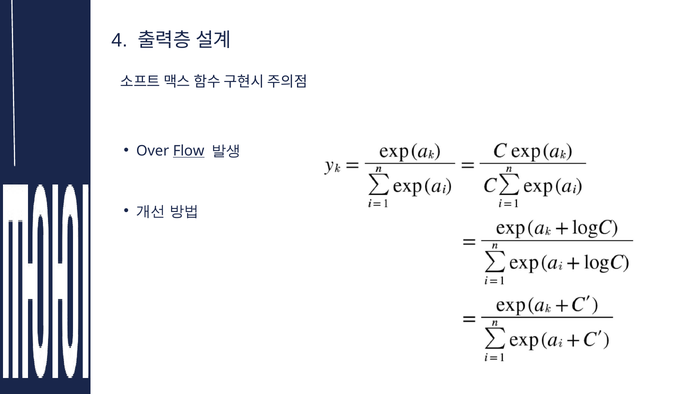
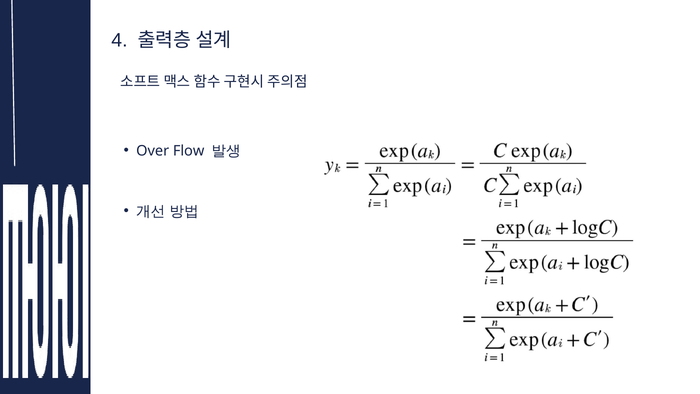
Flow underline: present -> none (189, 151)
